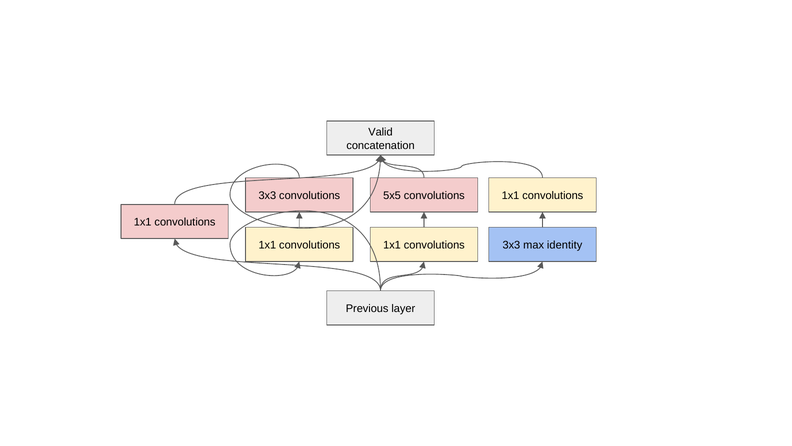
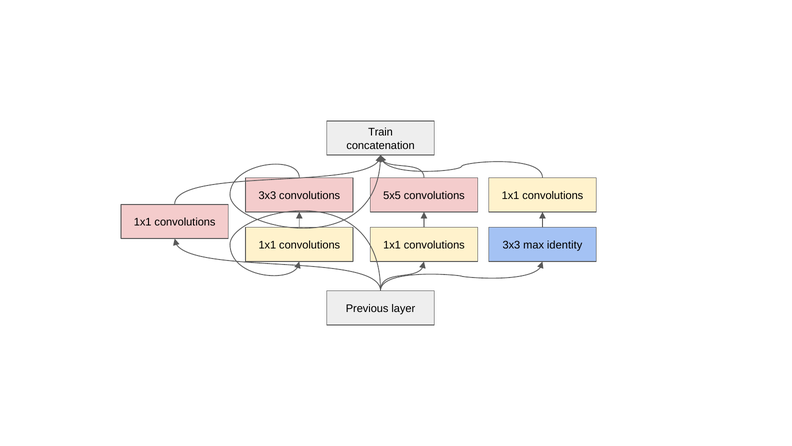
Valid: Valid -> Train (381, 132)
